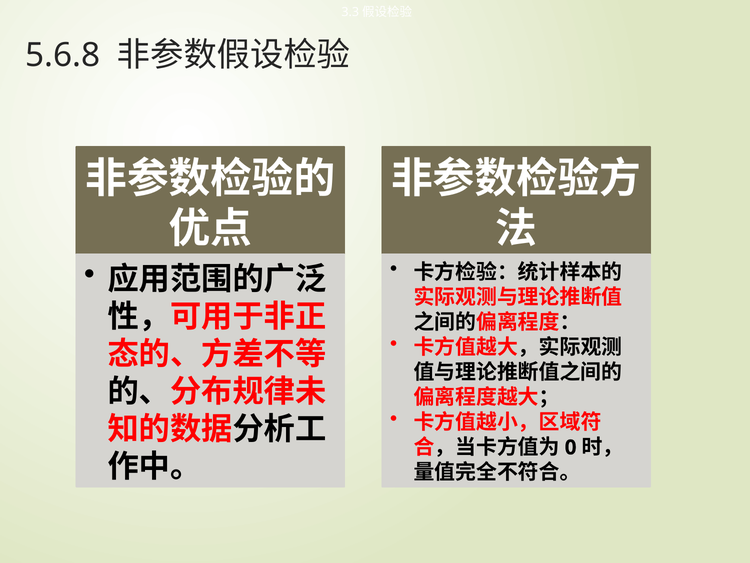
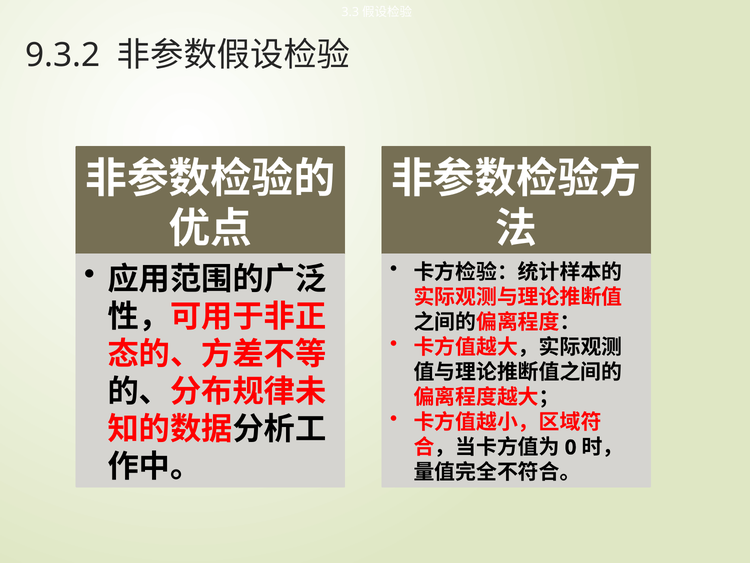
5.6.8: 5.6.8 -> 9.3.2 (63, 55)
